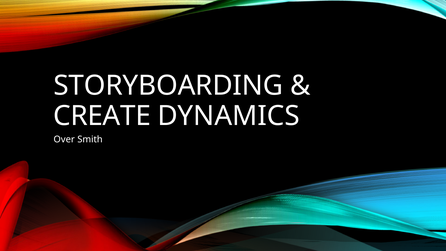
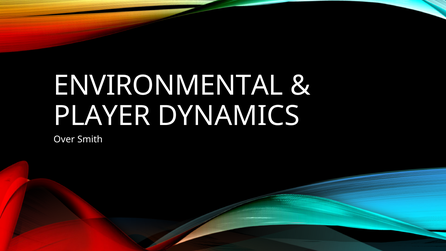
STORYBOARDING: STORYBOARDING -> ENVIRONMENTAL (168, 86)
CREATE: CREATE -> PLAYER (102, 116)
